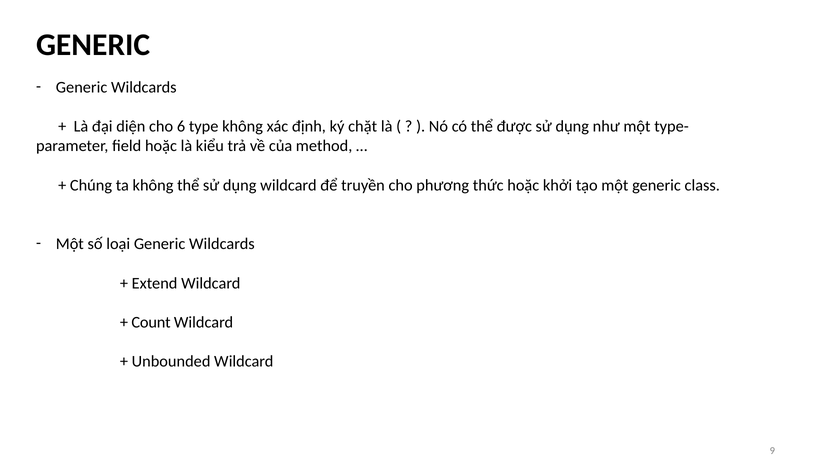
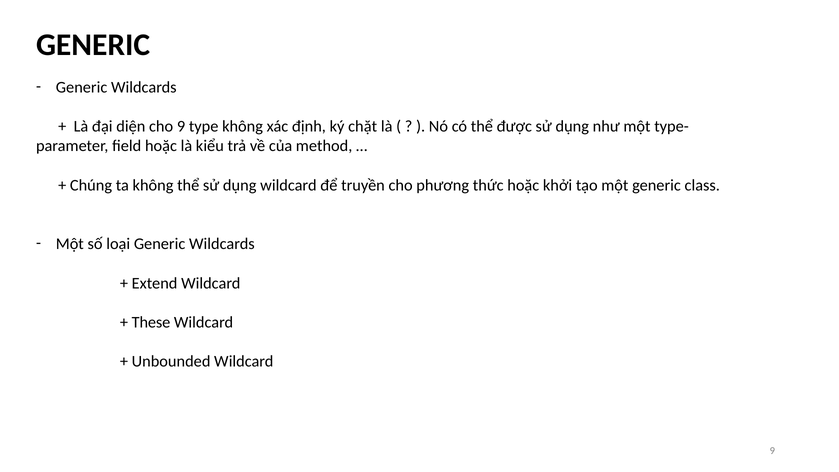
cho 6: 6 -> 9 (181, 126)
Count: Count -> These (151, 322)
